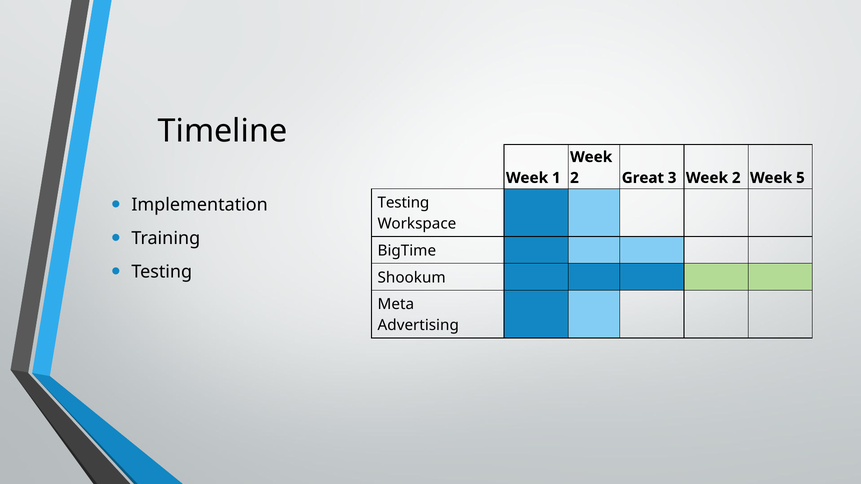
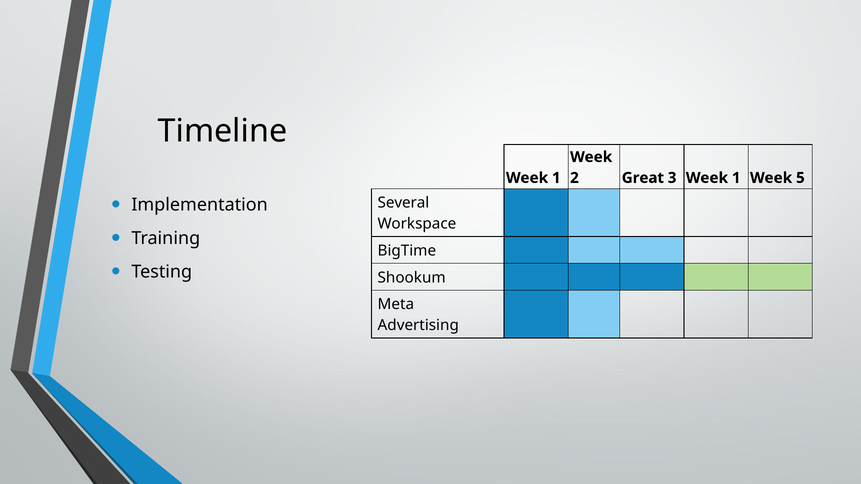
3 Week 2: 2 -> 1 (736, 178)
Testing: Testing -> Several (403, 203)
